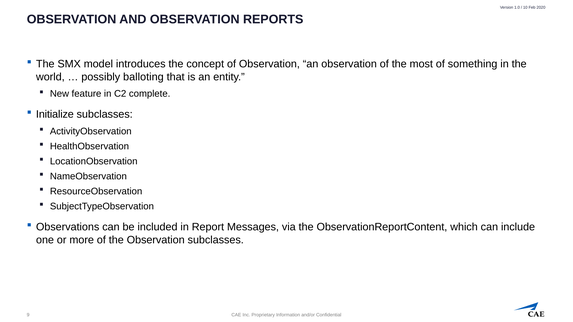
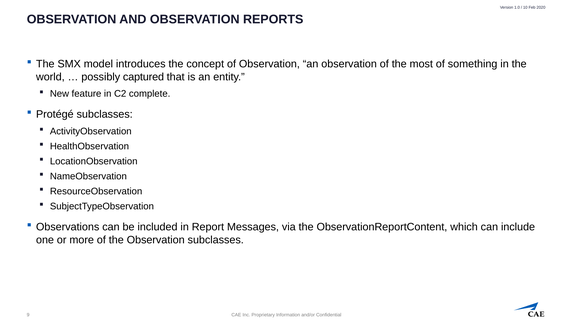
balloting: balloting -> captured (144, 77)
Initialize: Initialize -> Protégé (55, 114)
